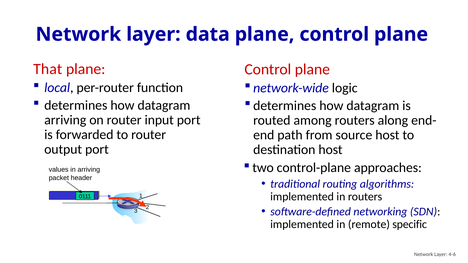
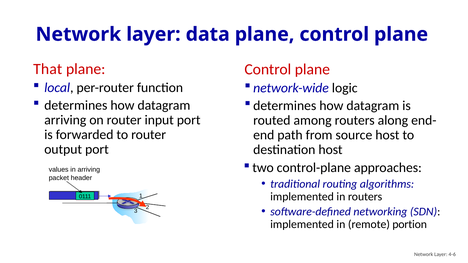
specific: specific -> portion (410, 224)
